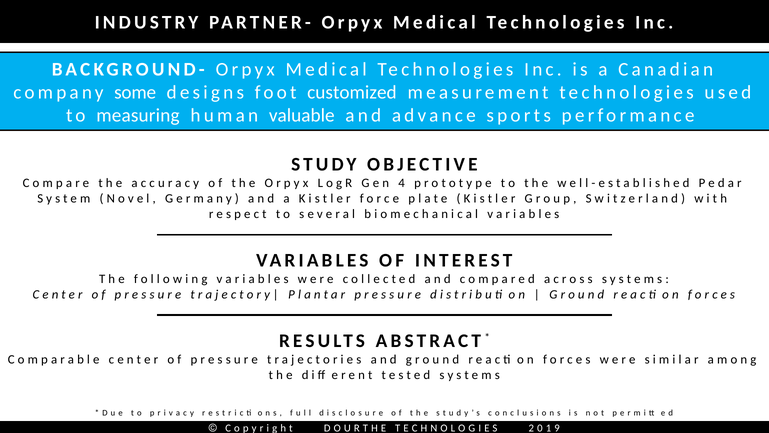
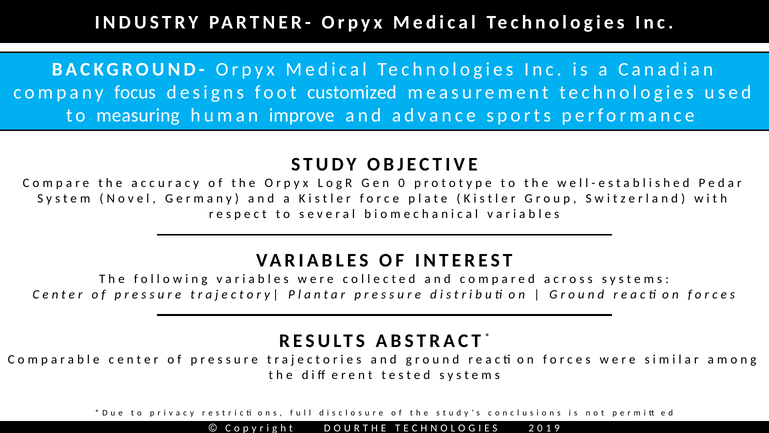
some: some -> focus (135, 92)
valuable: valuable -> improve (302, 116)
4: 4 -> 0 (402, 183)
